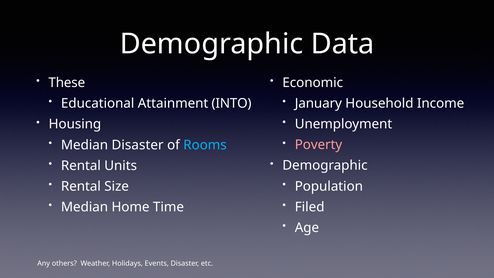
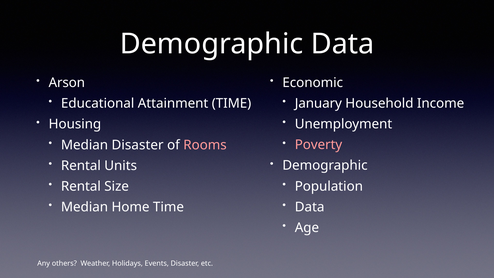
These: These -> Arson (67, 83)
Attainment INTO: INTO -> TIME (231, 103)
Rooms colour: light blue -> pink (205, 145)
Filed: Filed -> Data (310, 207)
